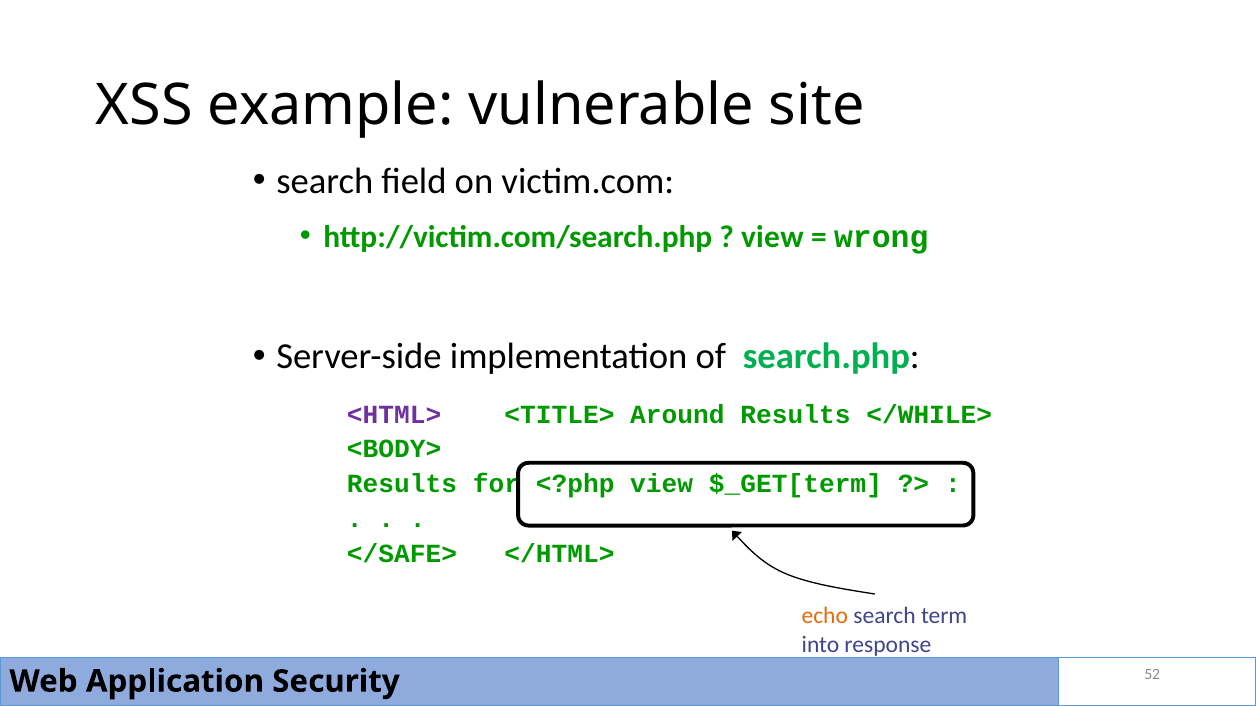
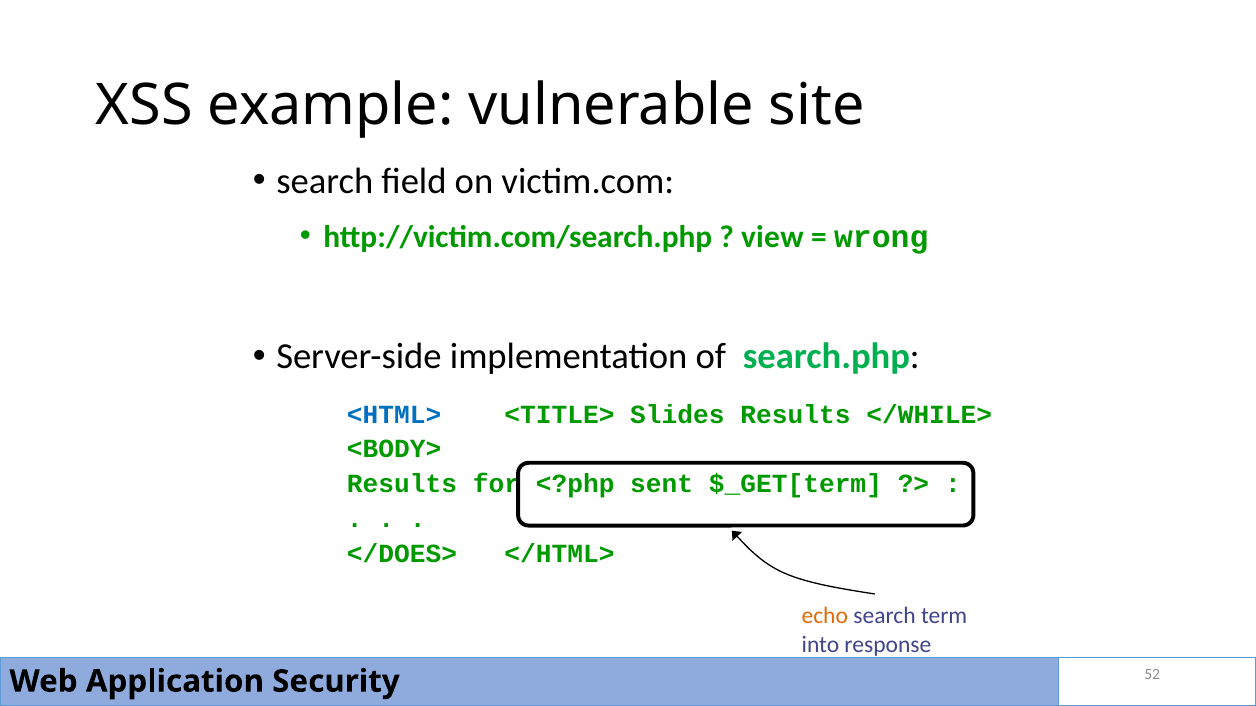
<HTML> colour: purple -> blue (394, 415)
Around: Around -> Slides (677, 415)
<?php view: view -> sent (662, 484)
</SAFE>: </SAFE> -> </DOES> (402, 554)
